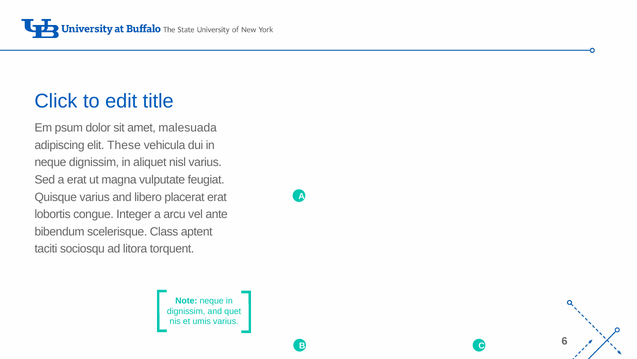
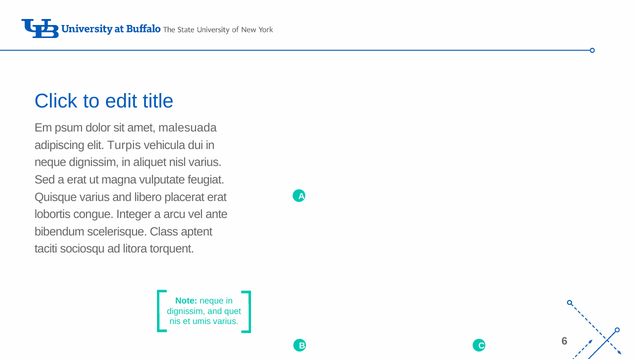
These: These -> Turpis (124, 145)
